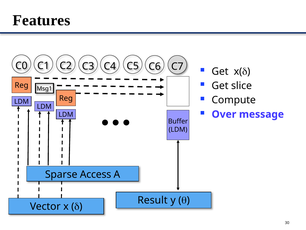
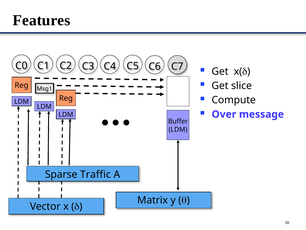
Access: Access -> Traffic (95, 174)
Result: Result -> Matrix (153, 200)
